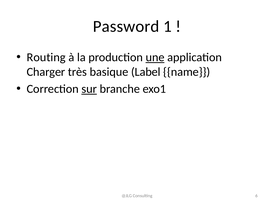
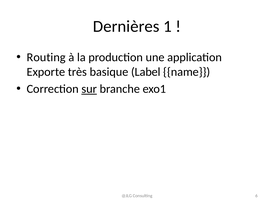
Password: Password -> Dernières (126, 27)
une underline: present -> none (155, 57)
Charger: Charger -> Exporte (46, 72)
